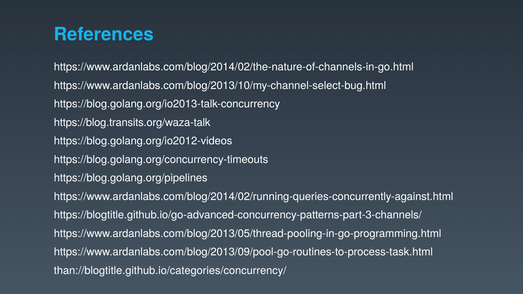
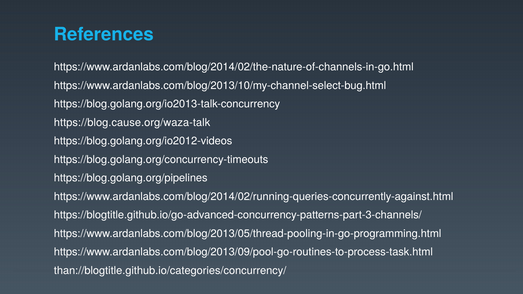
https://blog.transits.org/waza-talk: https://blog.transits.org/waza-talk -> https://blog.cause.org/waza-talk (132, 123)
